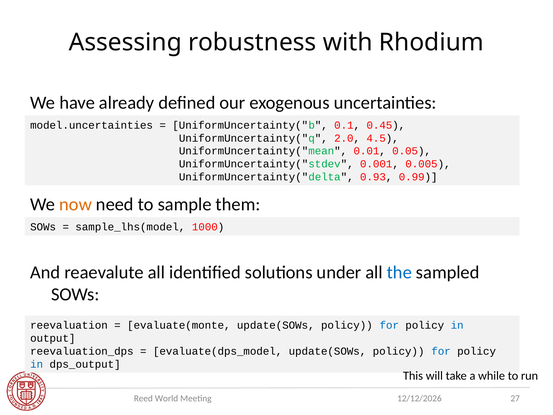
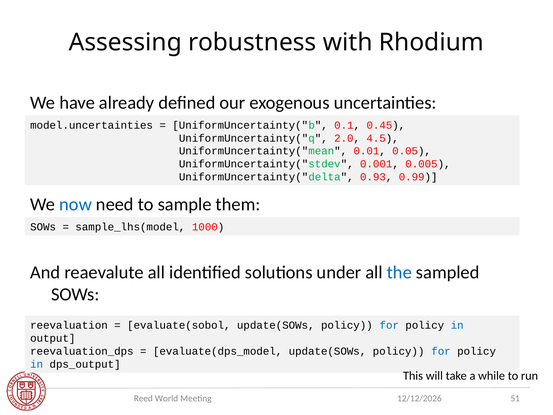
now colour: orange -> blue (76, 204)
evaluate(monte: evaluate(monte -> evaluate(sobol (179, 325)
27: 27 -> 51 (515, 398)
